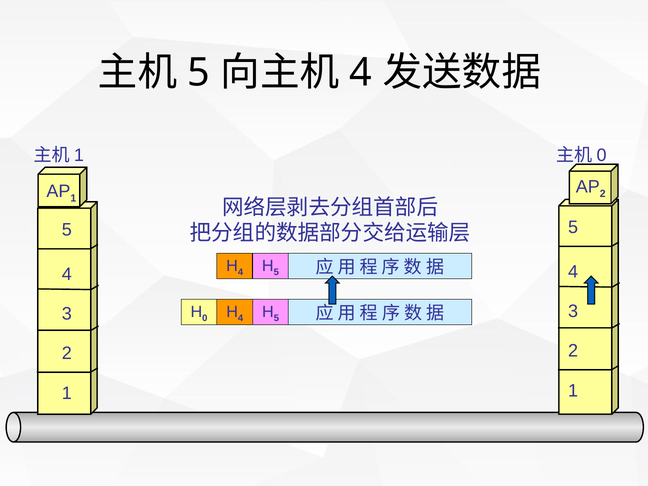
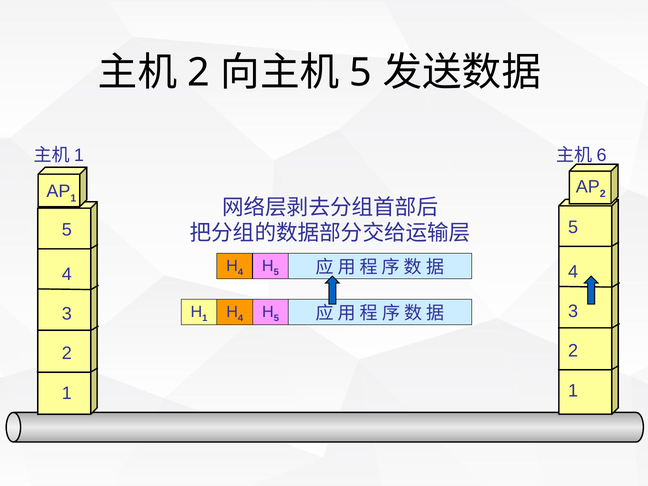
5: 5 -> 2 (198, 73)
4: 4 -> 5 (361, 73)
0: 0 -> 6 (602, 155)
0: 0 -> 1 (205, 318)
